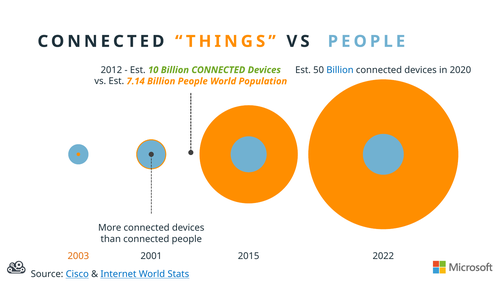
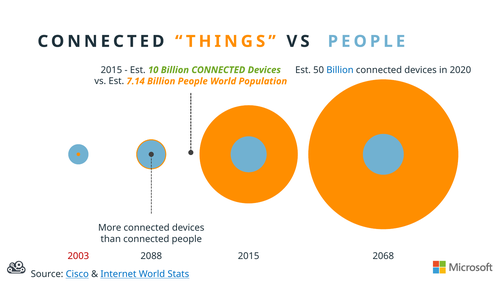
2012: 2012 -> 2015 (111, 70)
2003 colour: orange -> red (78, 256)
2001: 2001 -> 2088 (151, 256)
2022: 2022 -> 2068 (383, 256)
